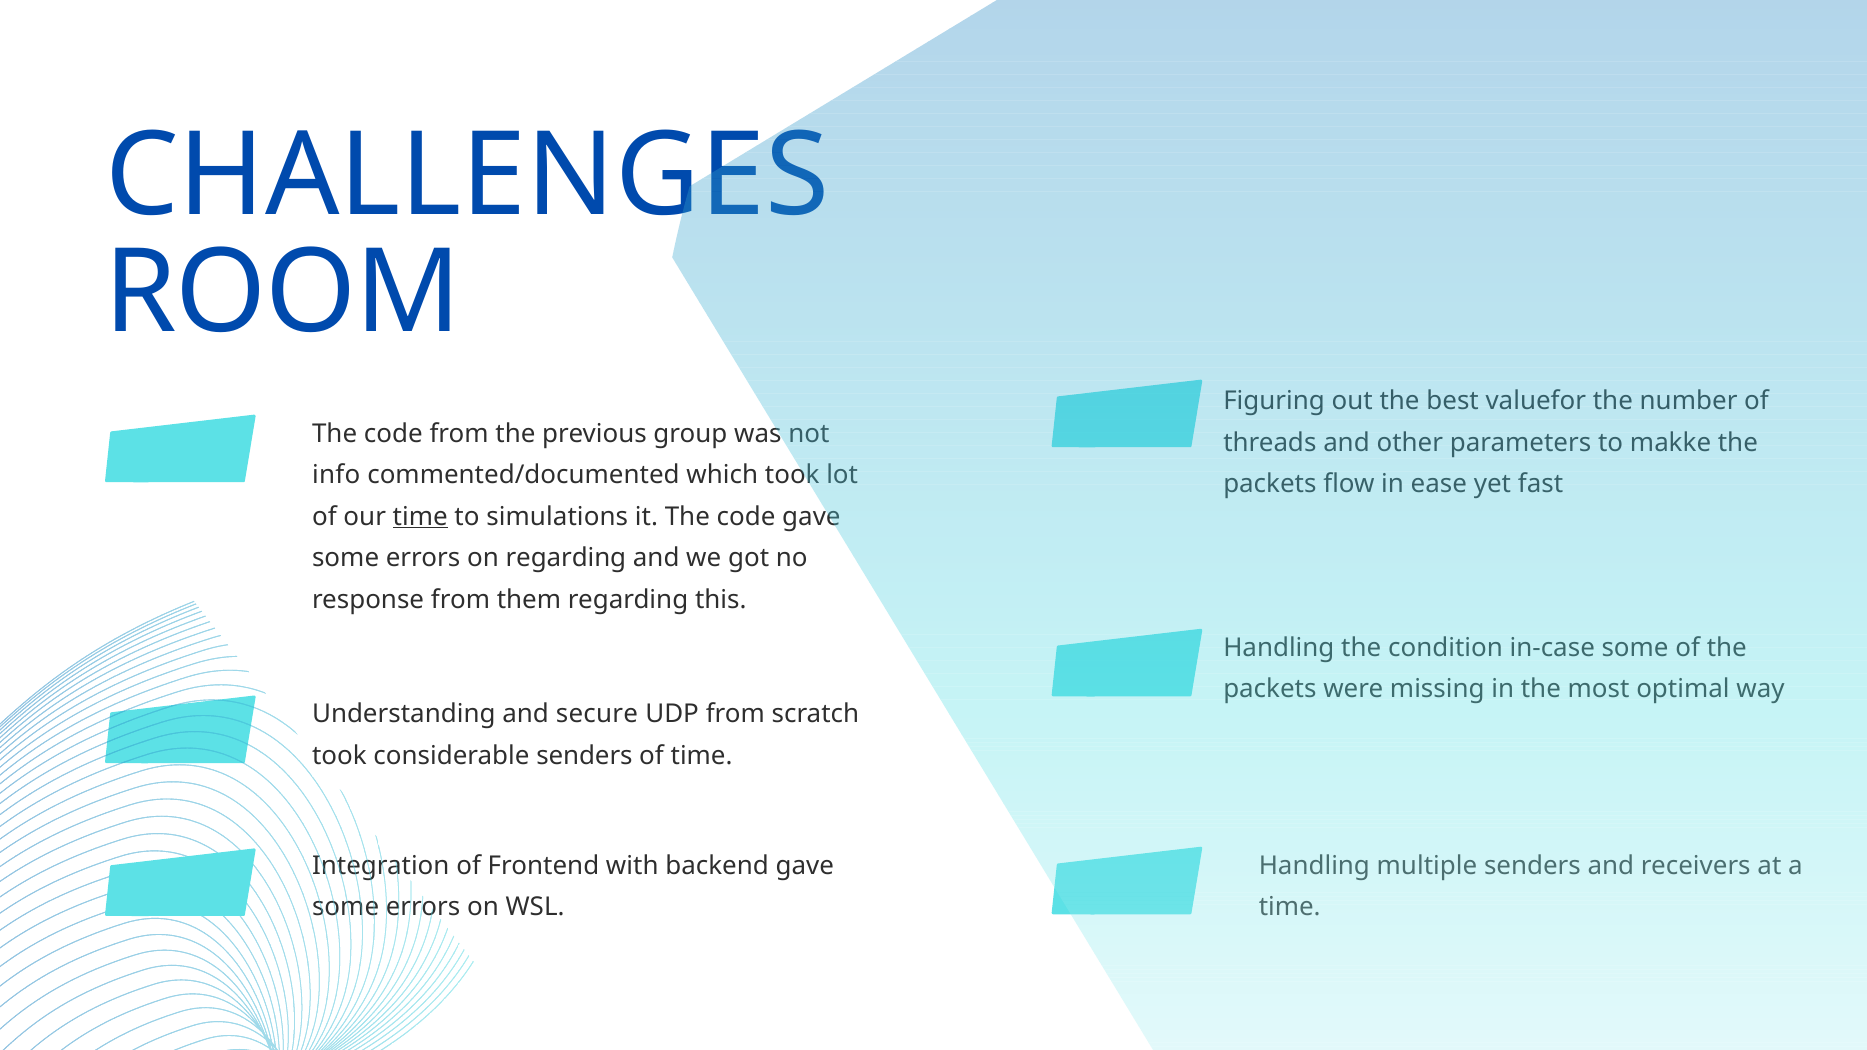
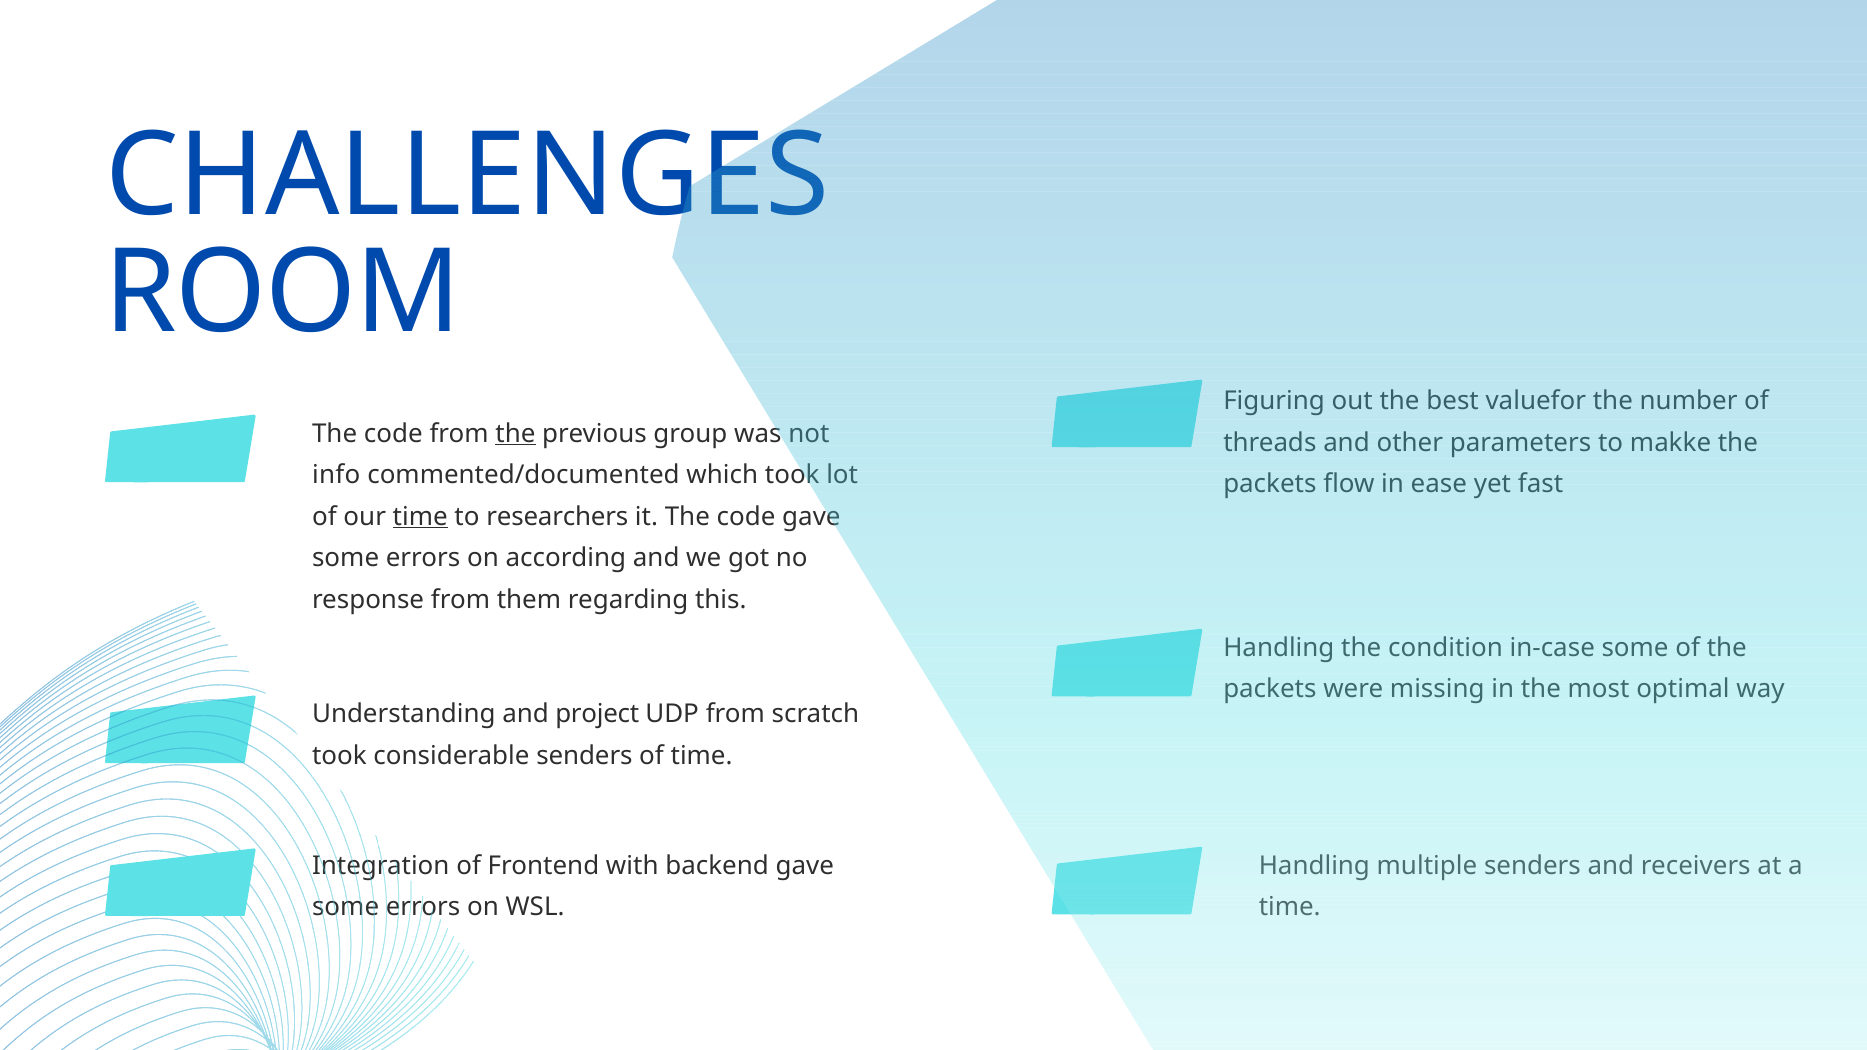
the underline: none -> present (515, 434)
simulations: simulations -> researchers (557, 517)
regarding: regarding -> according (566, 558)
secure: secure -> project (597, 715)
